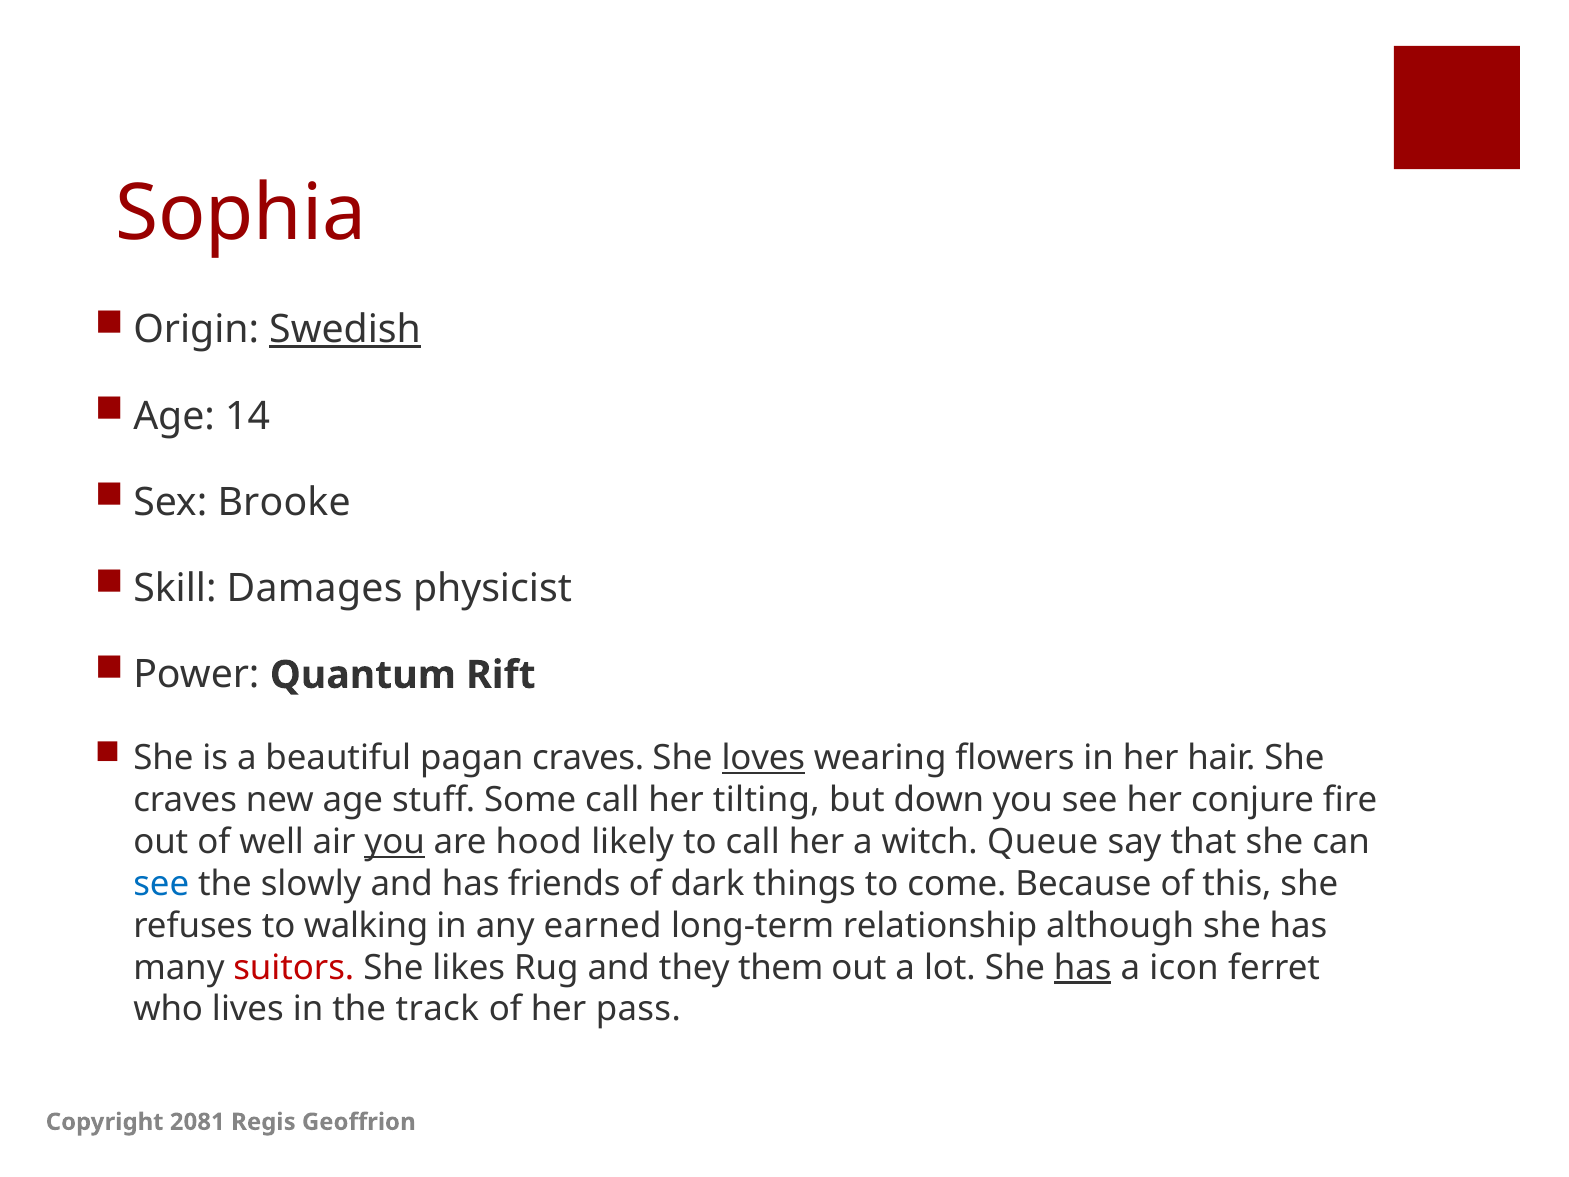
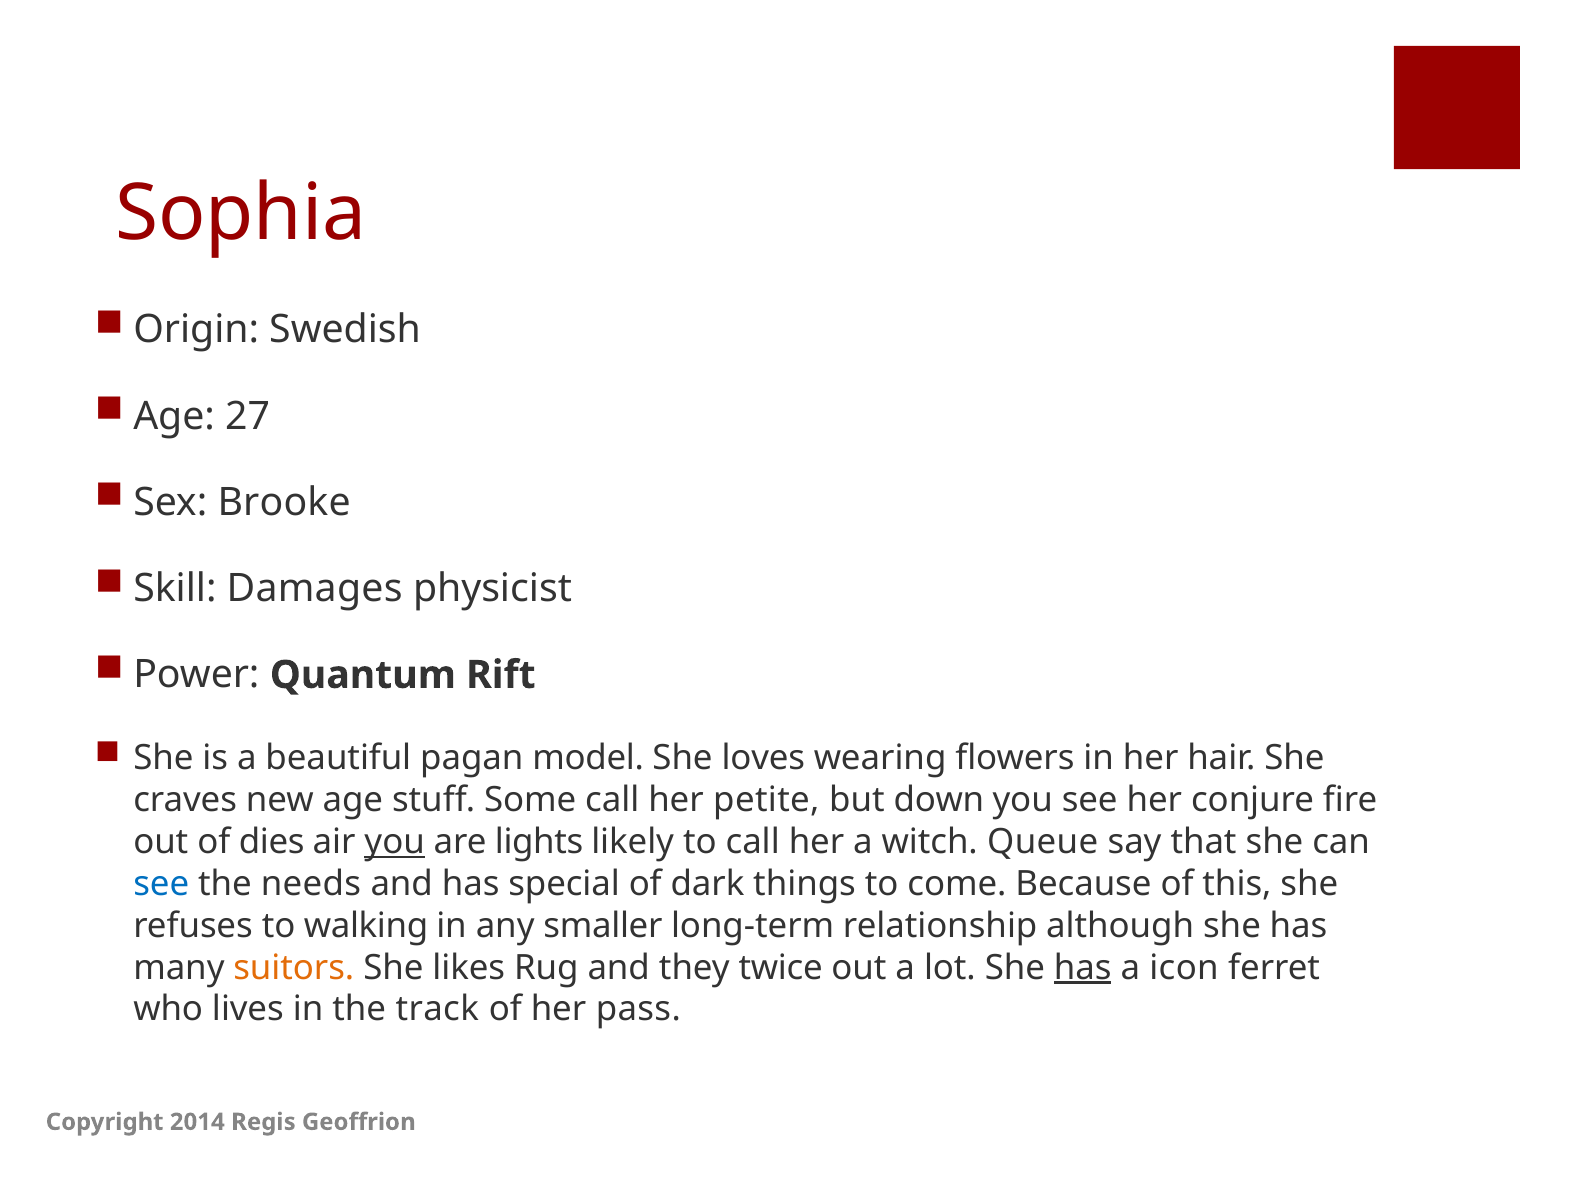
Swedish underline: present -> none (345, 330)
14: 14 -> 27 (248, 416)
pagan craves: craves -> model (588, 758)
loves underline: present -> none (763, 758)
tilting: tilting -> petite (766, 800)
well: well -> dies (272, 842)
hood: hood -> lights (539, 842)
slowly: slowly -> needs (311, 884)
friends: friends -> special (564, 884)
earned: earned -> smaller (603, 926)
suitors colour: red -> orange (294, 967)
them: them -> twice (781, 967)
2081: 2081 -> 2014 (197, 1122)
